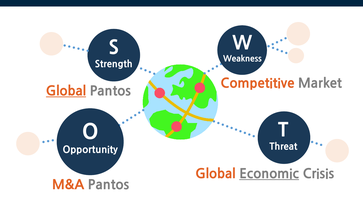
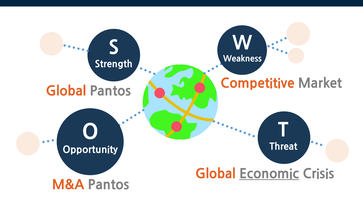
Global underline: present -> none (66, 91)
